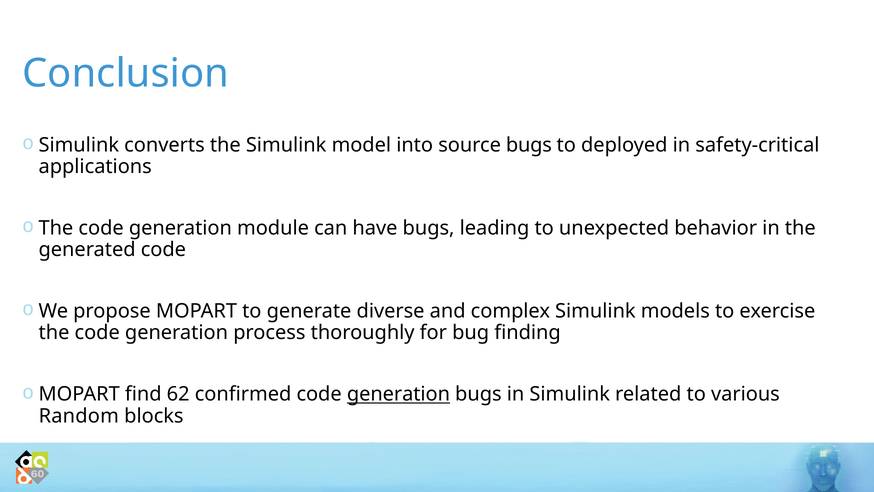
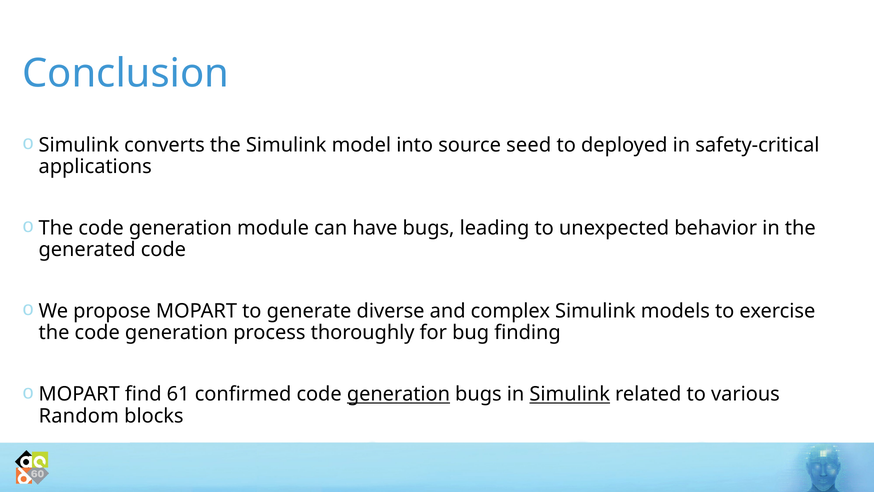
source bugs: bugs -> seed (529, 145)
62: 62 -> 61 (178, 394)
Simulink underline: none -> present (570, 394)
